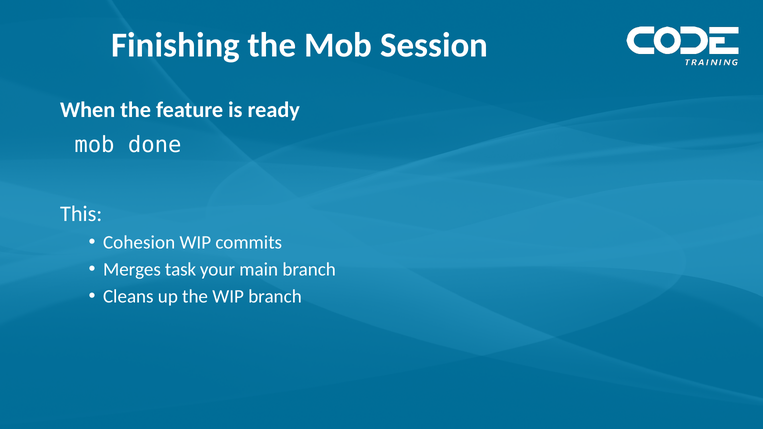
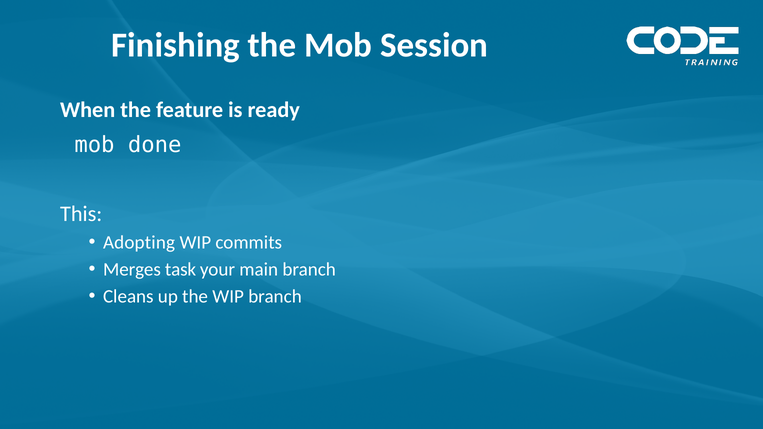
Cohesion: Cohesion -> Adopting (139, 243)
